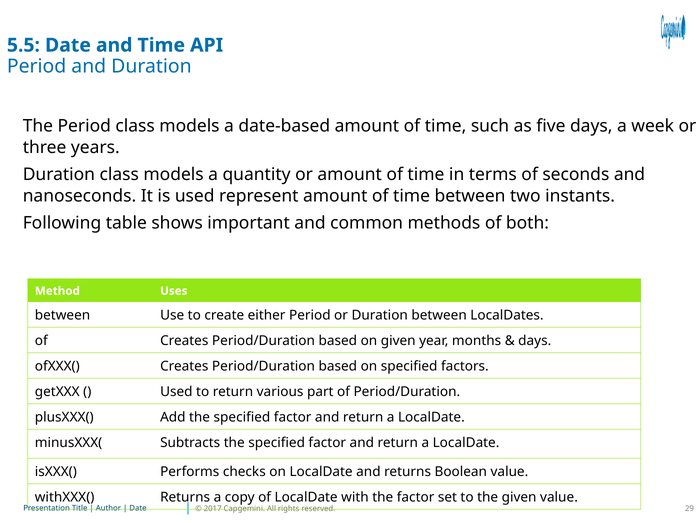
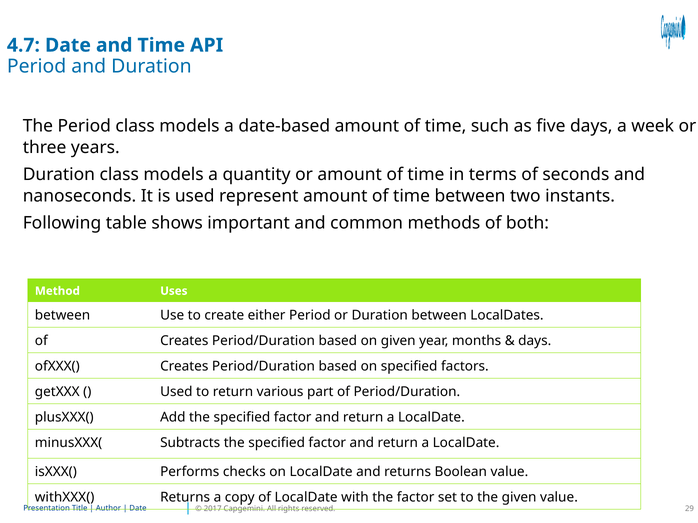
5.5: 5.5 -> 4.7 (23, 45)
